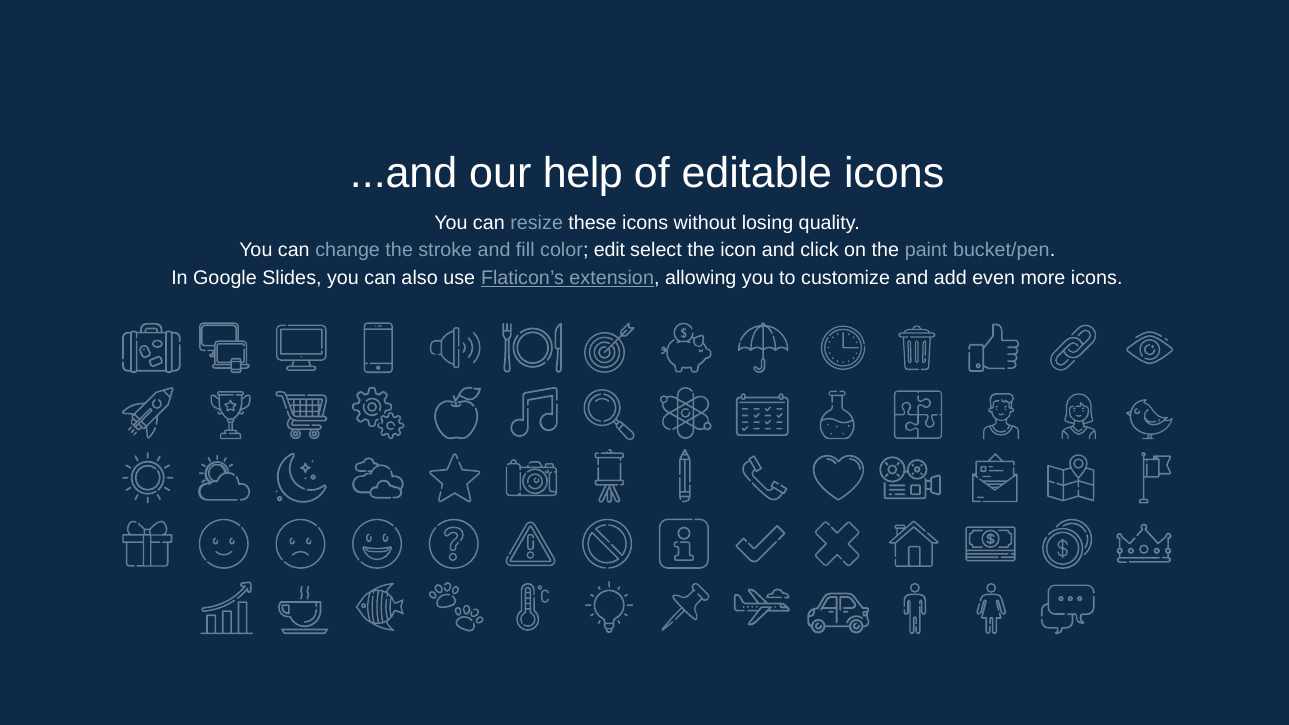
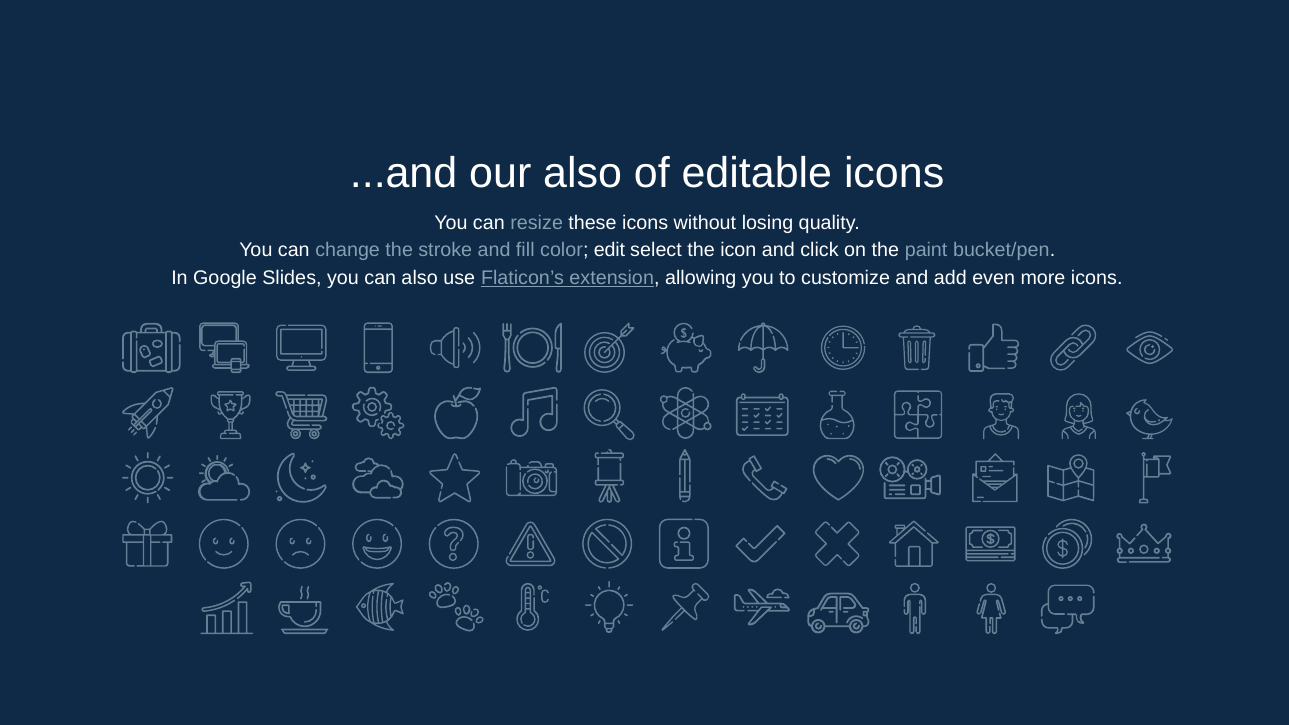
our help: help -> also (583, 173)
